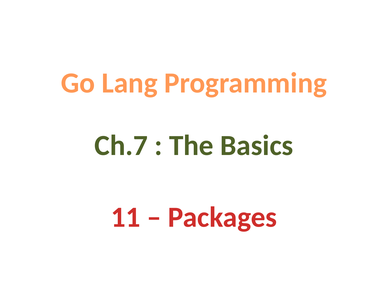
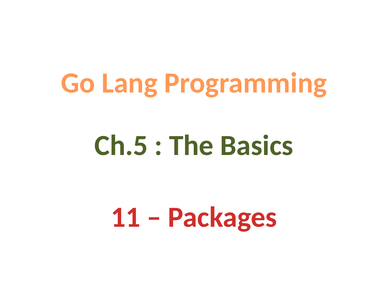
Ch.7: Ch.7 -> Ch.5 (121, 145)
